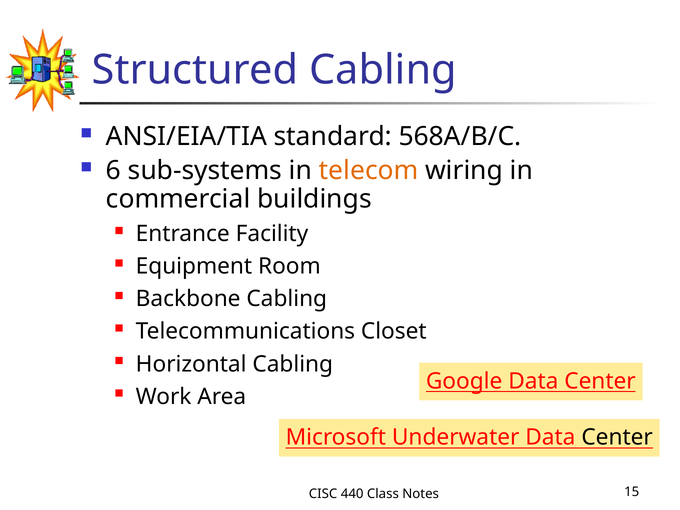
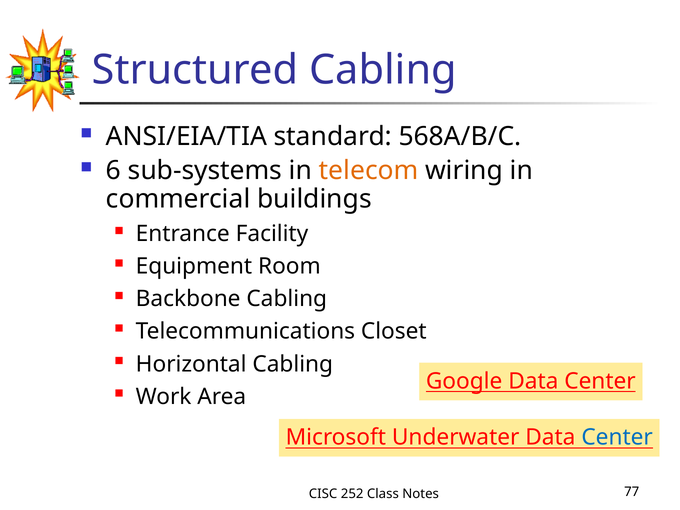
Center colour: black -> blue (617, 438)
440: 440 -> 252 (352, 494)
15: 15 -> 77 (632, 492)
